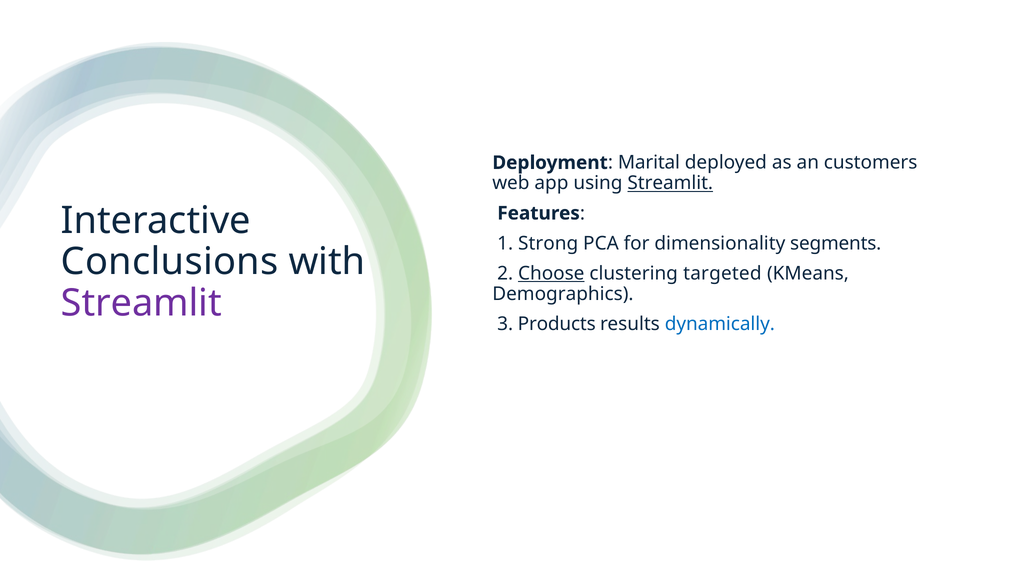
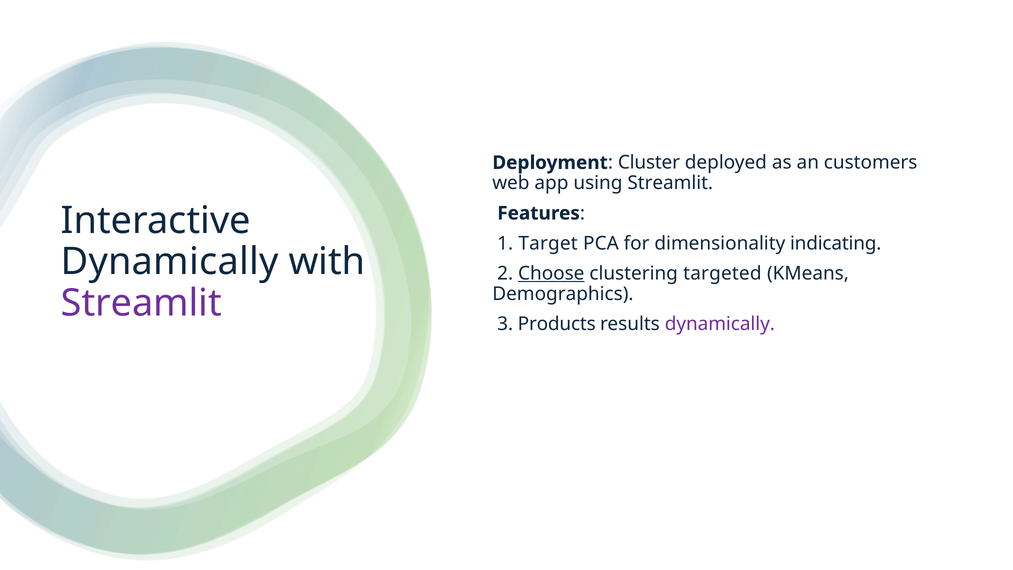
Marital: Marital -> Cluster (649, 163)
Streamlit underline: present -> none (670, 183)
Strong: Strong -> Target (548, 243)
segments: segments -> indicating (836, 243)
Conclusions: Conclusions -> Dynamically (170, 262)
dynamically colour: blue -> purple (720, 324)
